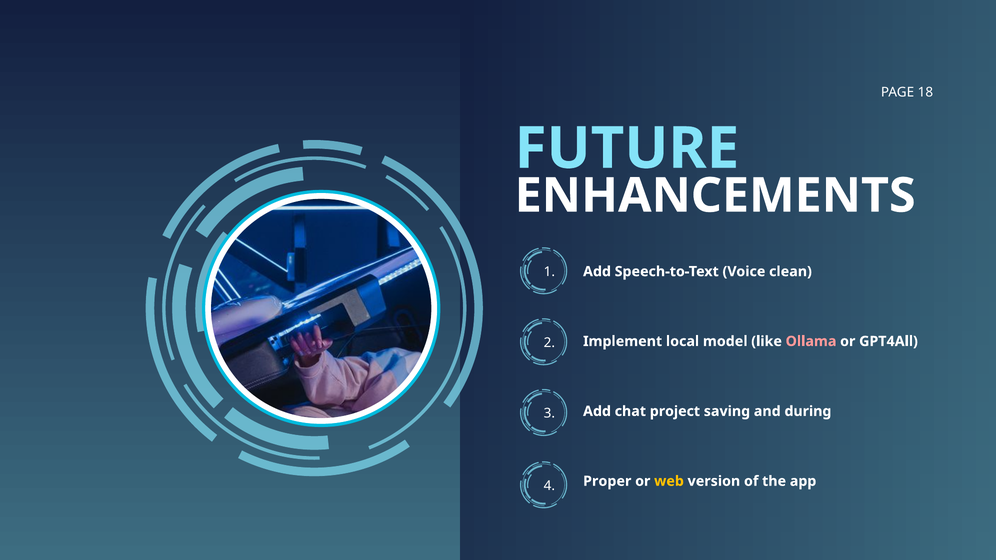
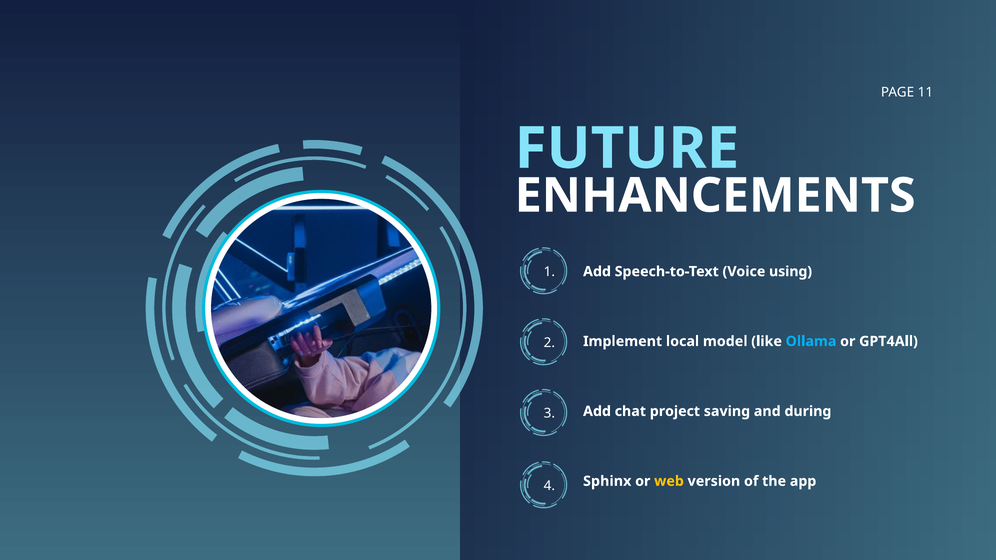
18: 18 -> 11 (925, 92)
clean: clean -> using (791, 272)
Ollama colour: pink -> light blue (811, 341)
Proper: Proper -> Sphinx (607, 481)
